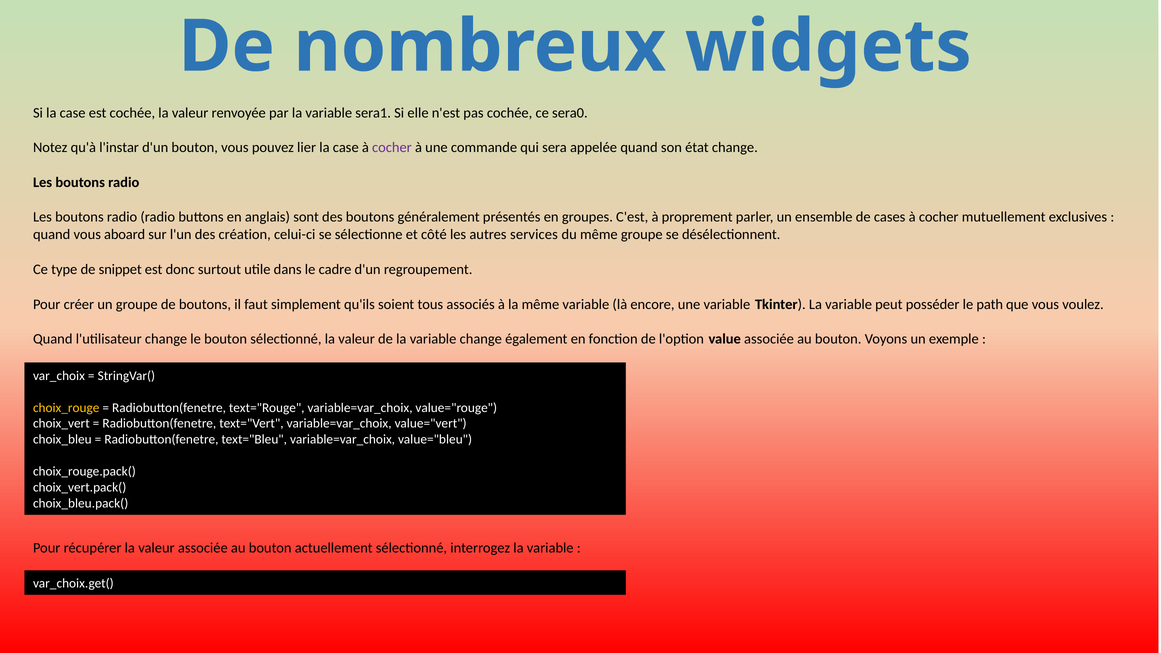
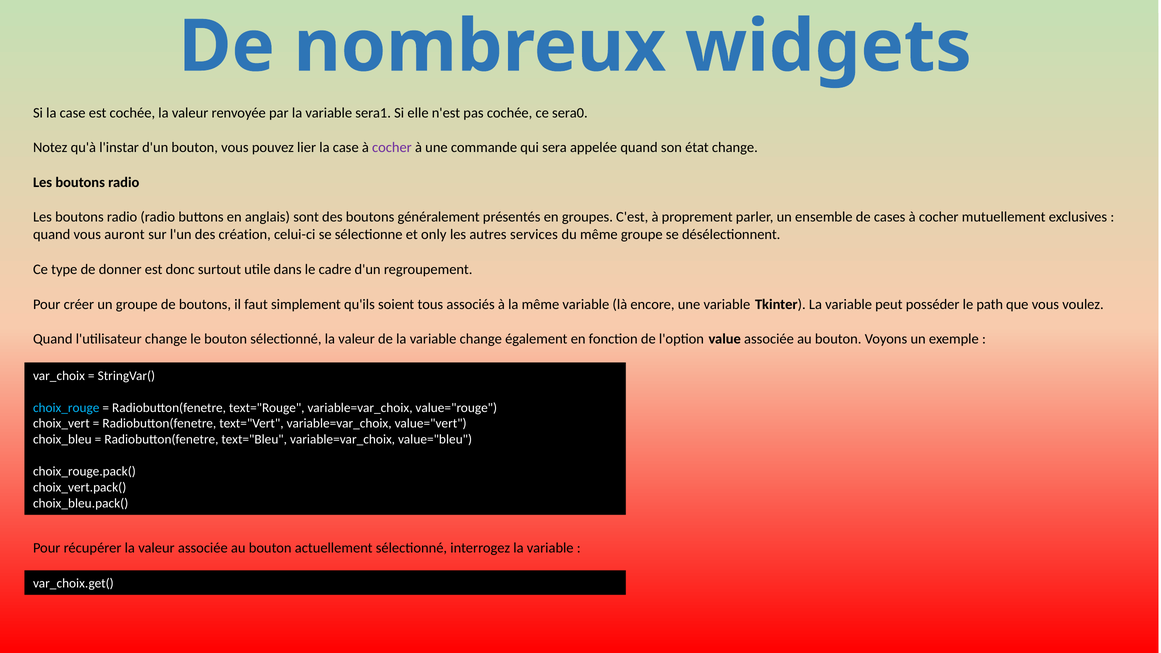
aboard: aboard -> auront (124, 235)
côté: côté -> only (434, 235)
snippet: snippet -> donner (120, 269)
choix_rouge colour: yellow -> light blue (66, 408)
